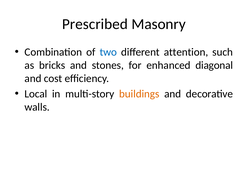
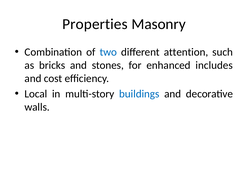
Prescribed: Prescribed -> Properties (95, 24)
diagonal: diagonal -> includes (214, 65)
buildings colour: orange -> blue (139, 94)
